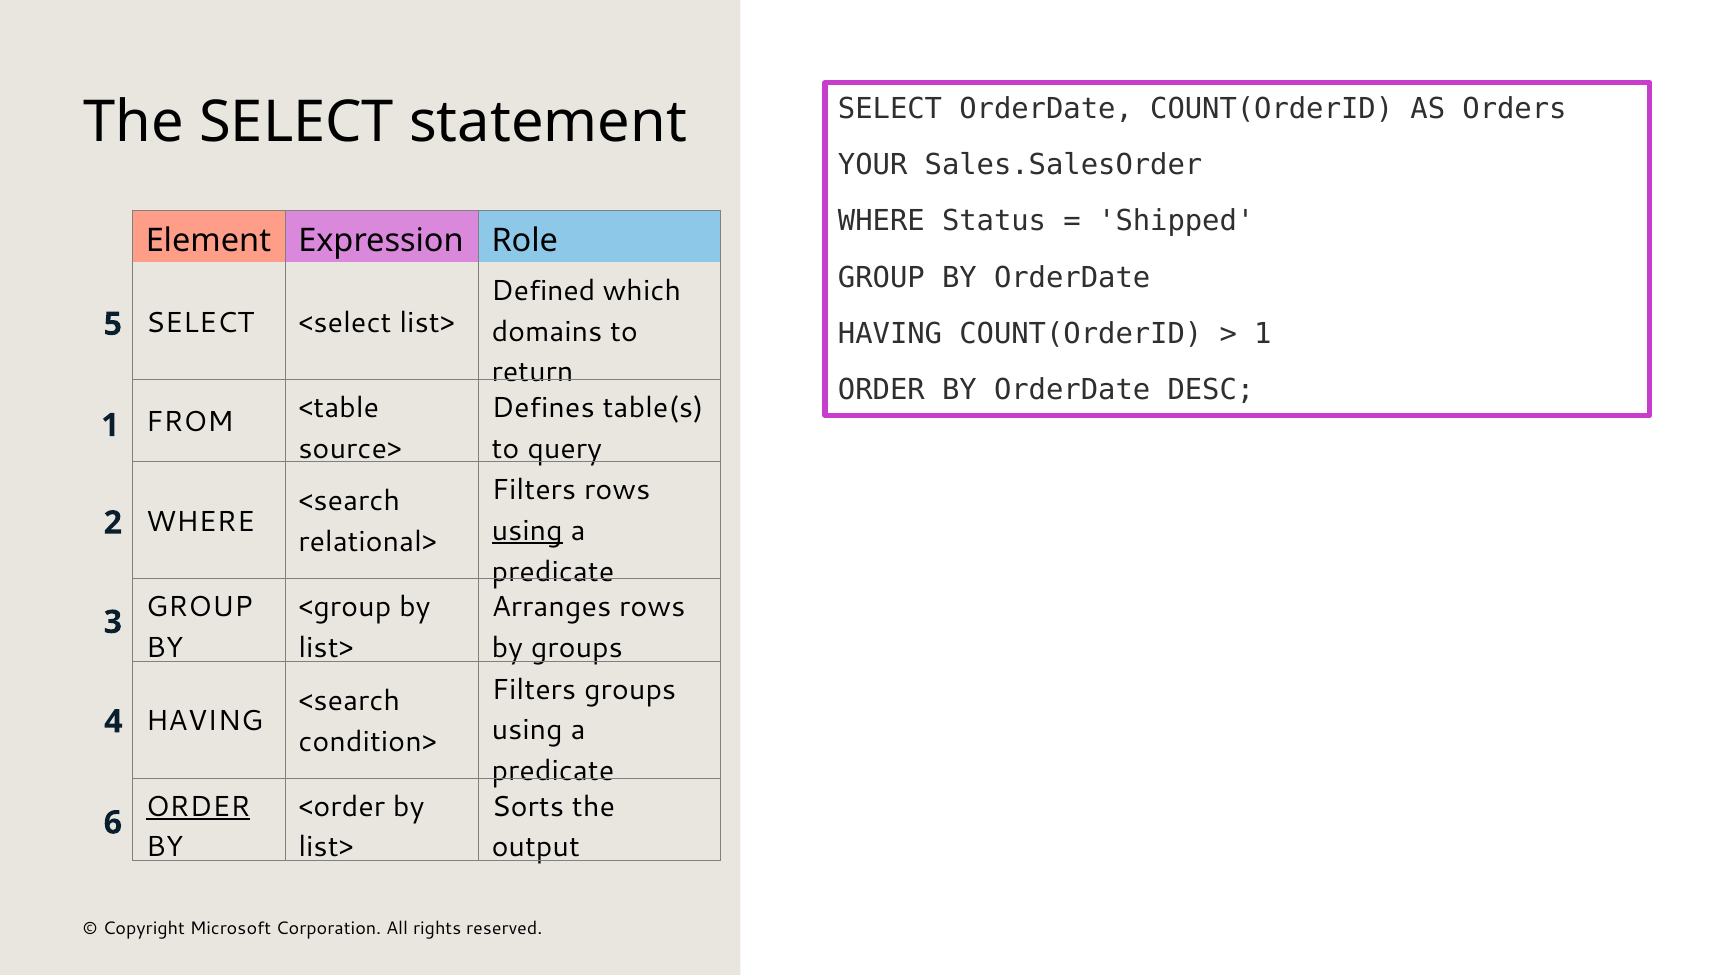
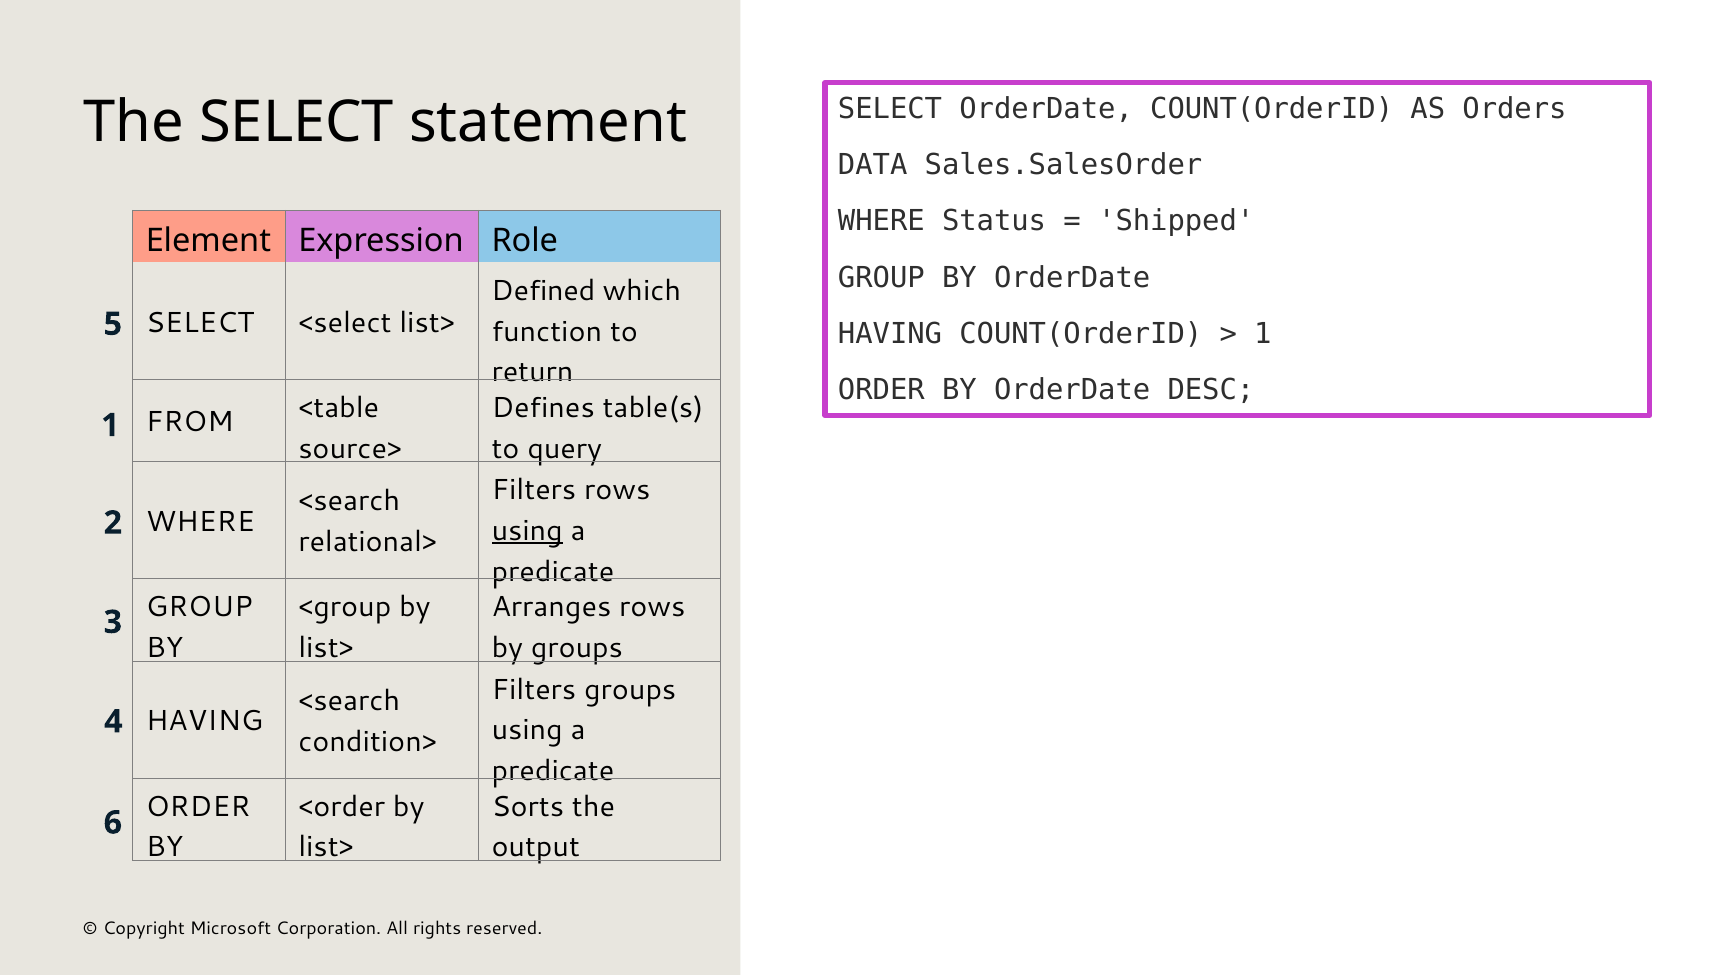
YOUR: YOUR -> DATA (873, 165)
domains: domains -> function (547, 332)
ORDER underline: present -> none (198, 807)
